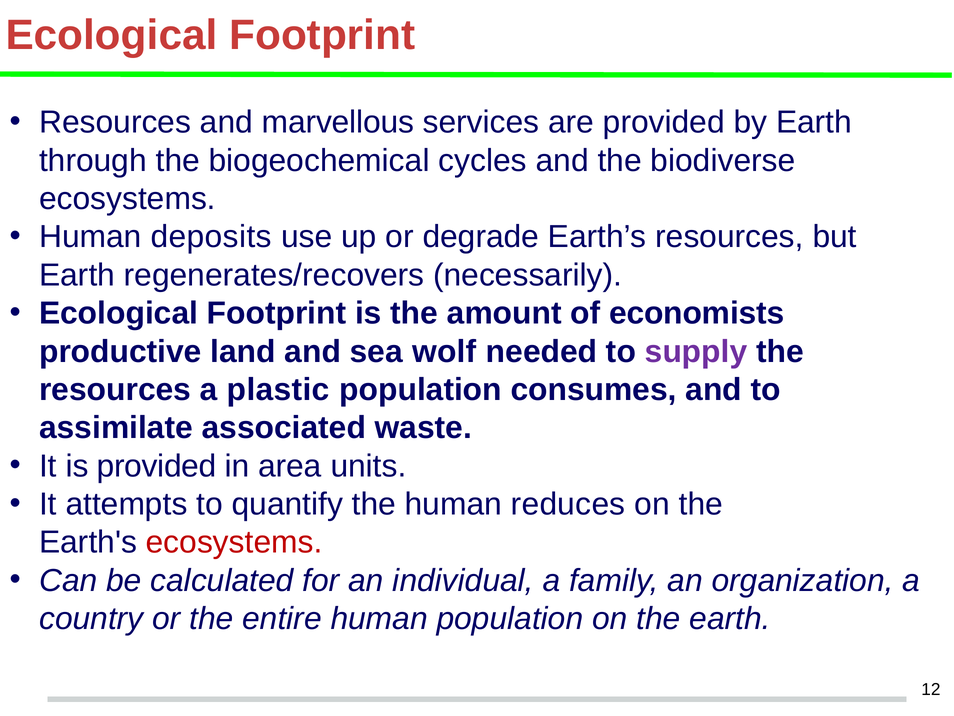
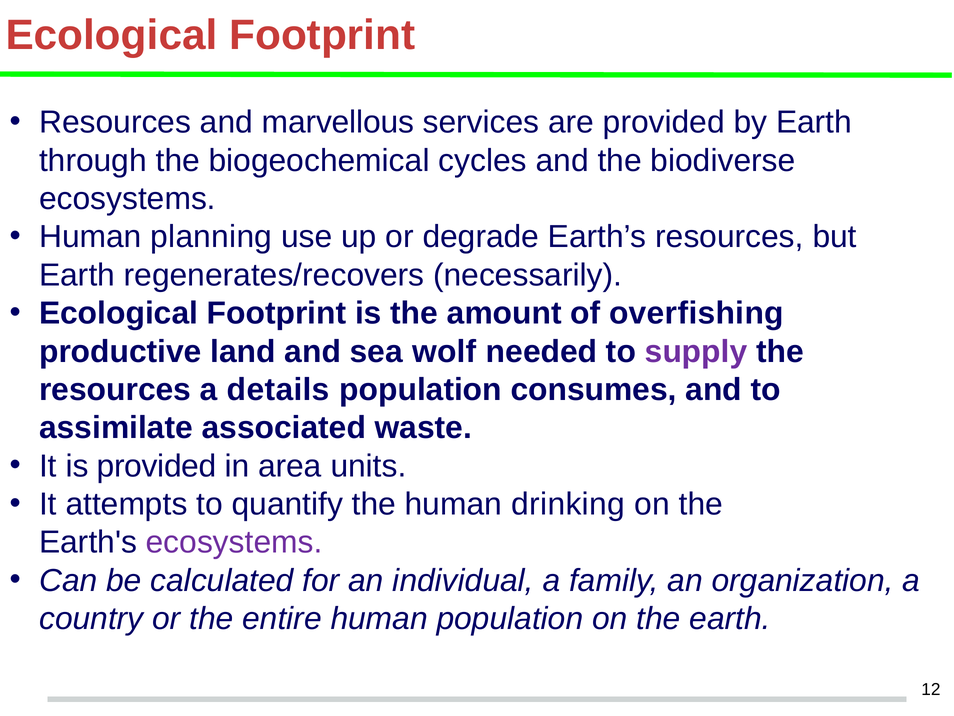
deposits: deposits -> planning (211, 237)
economists: economists -> overfishing (696, 313)
plastic: plastic -> details (278, 389)
reduces: reduces -> drinking (568, 504)
ecosystems colour: red -> purple (234, 542)
